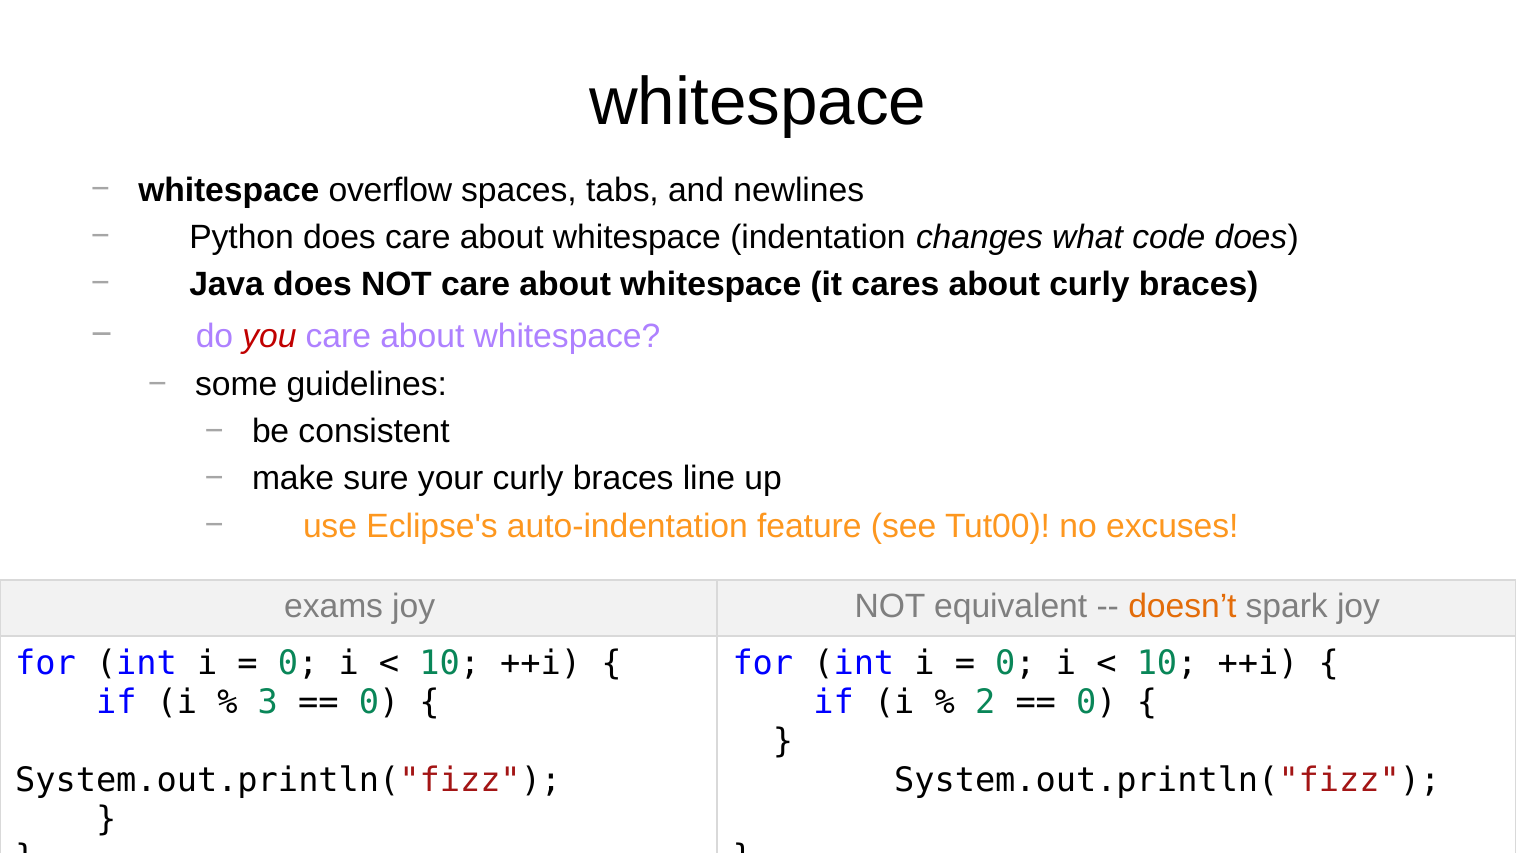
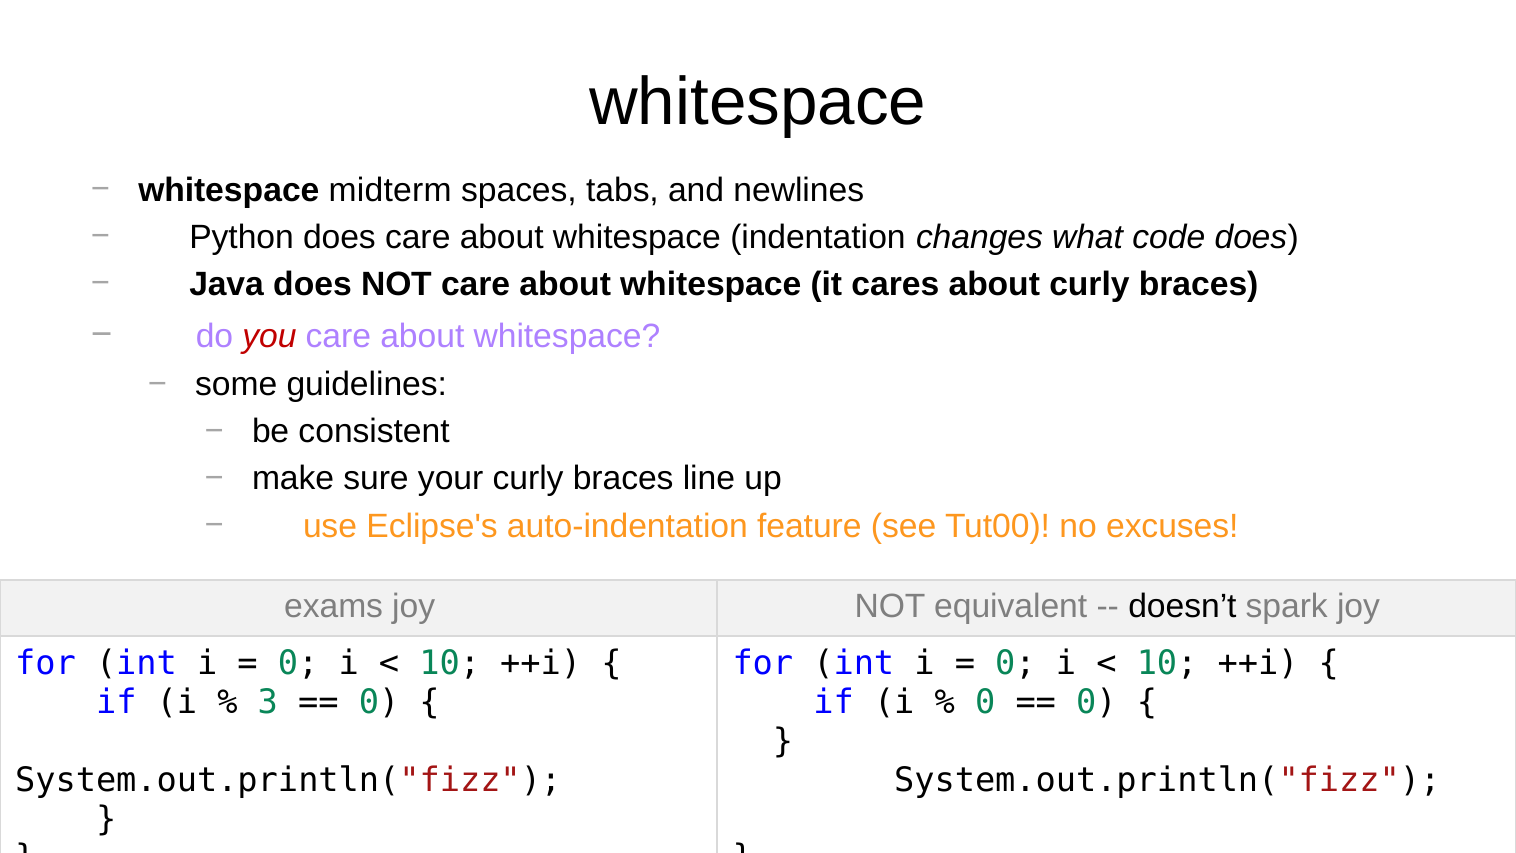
overflow: overflow -> midterm (390, 190)
doesn’t colour: orange -> black (1182, 607)
2: 2 -> 0 (985, 702)
